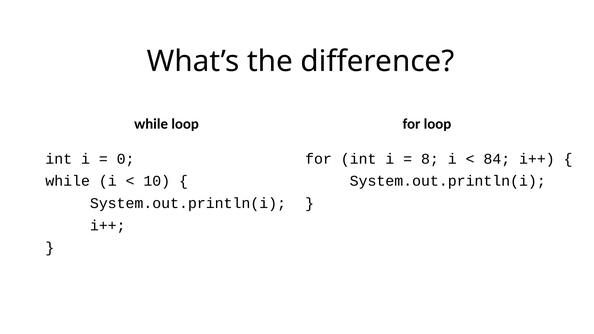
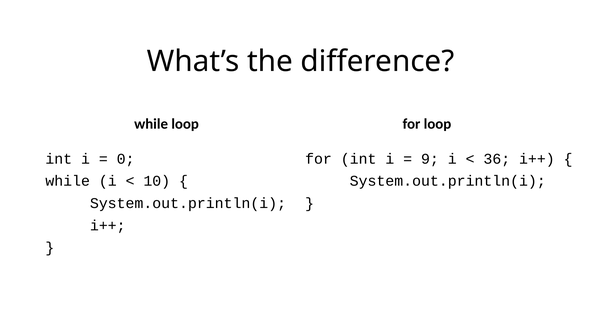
8: 8 -> 9 (430, 159)
84: 84 -> 36 (497, 159)
